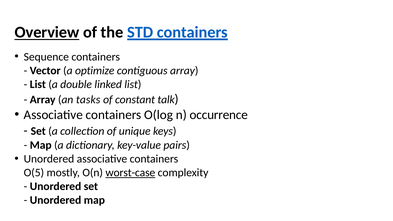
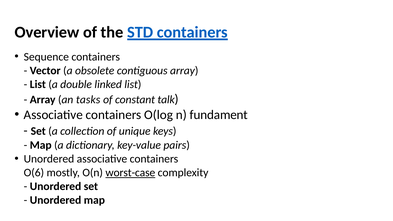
Overview underline: present -> none (47, 32)
optimize: optimize -> obsolete (95, 71)
occurrence: occurrence -> fundament (219, 115)
O(5: O(5 -> O(6 (34, 173)
